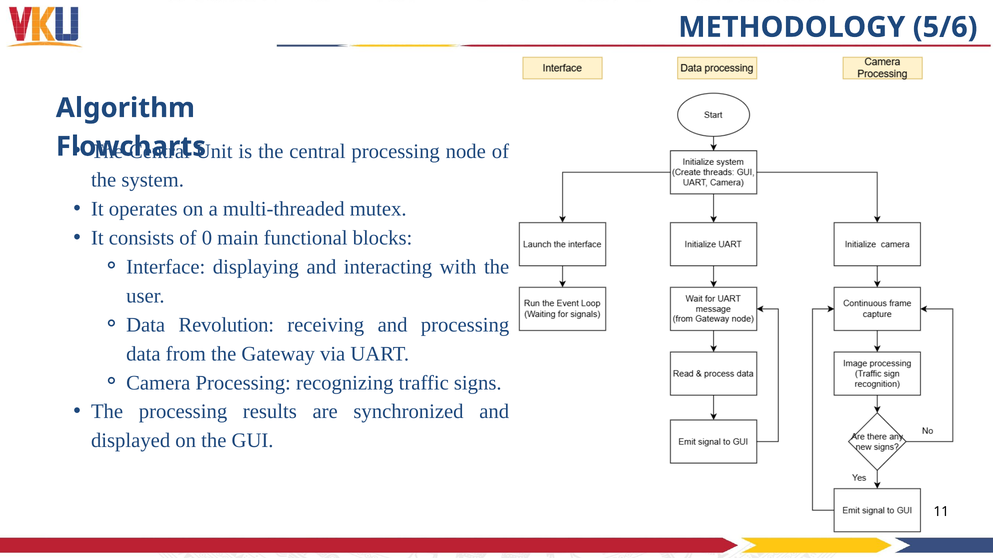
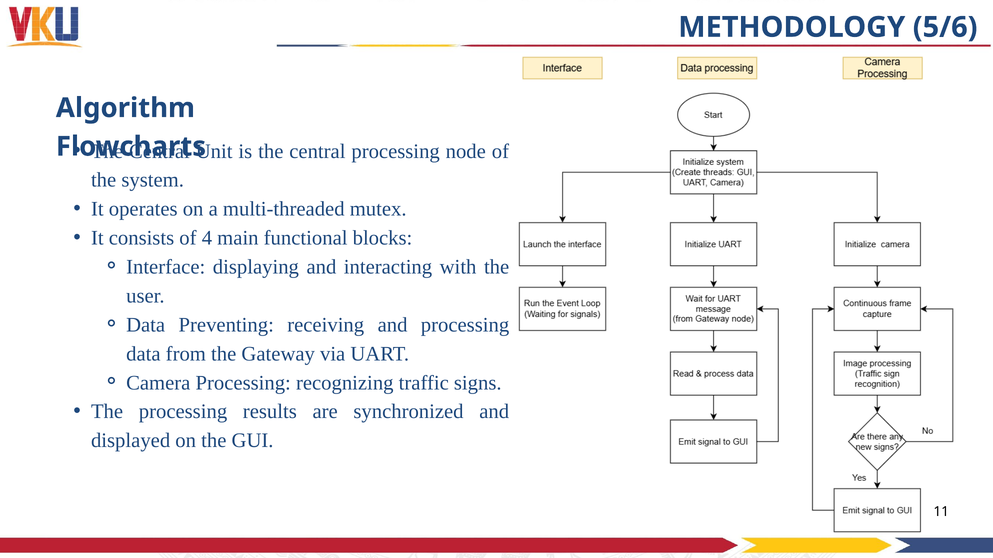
0: 0 -> 4 (207, 238)
Revolution: Revolution -> Preventing (226, 325)
